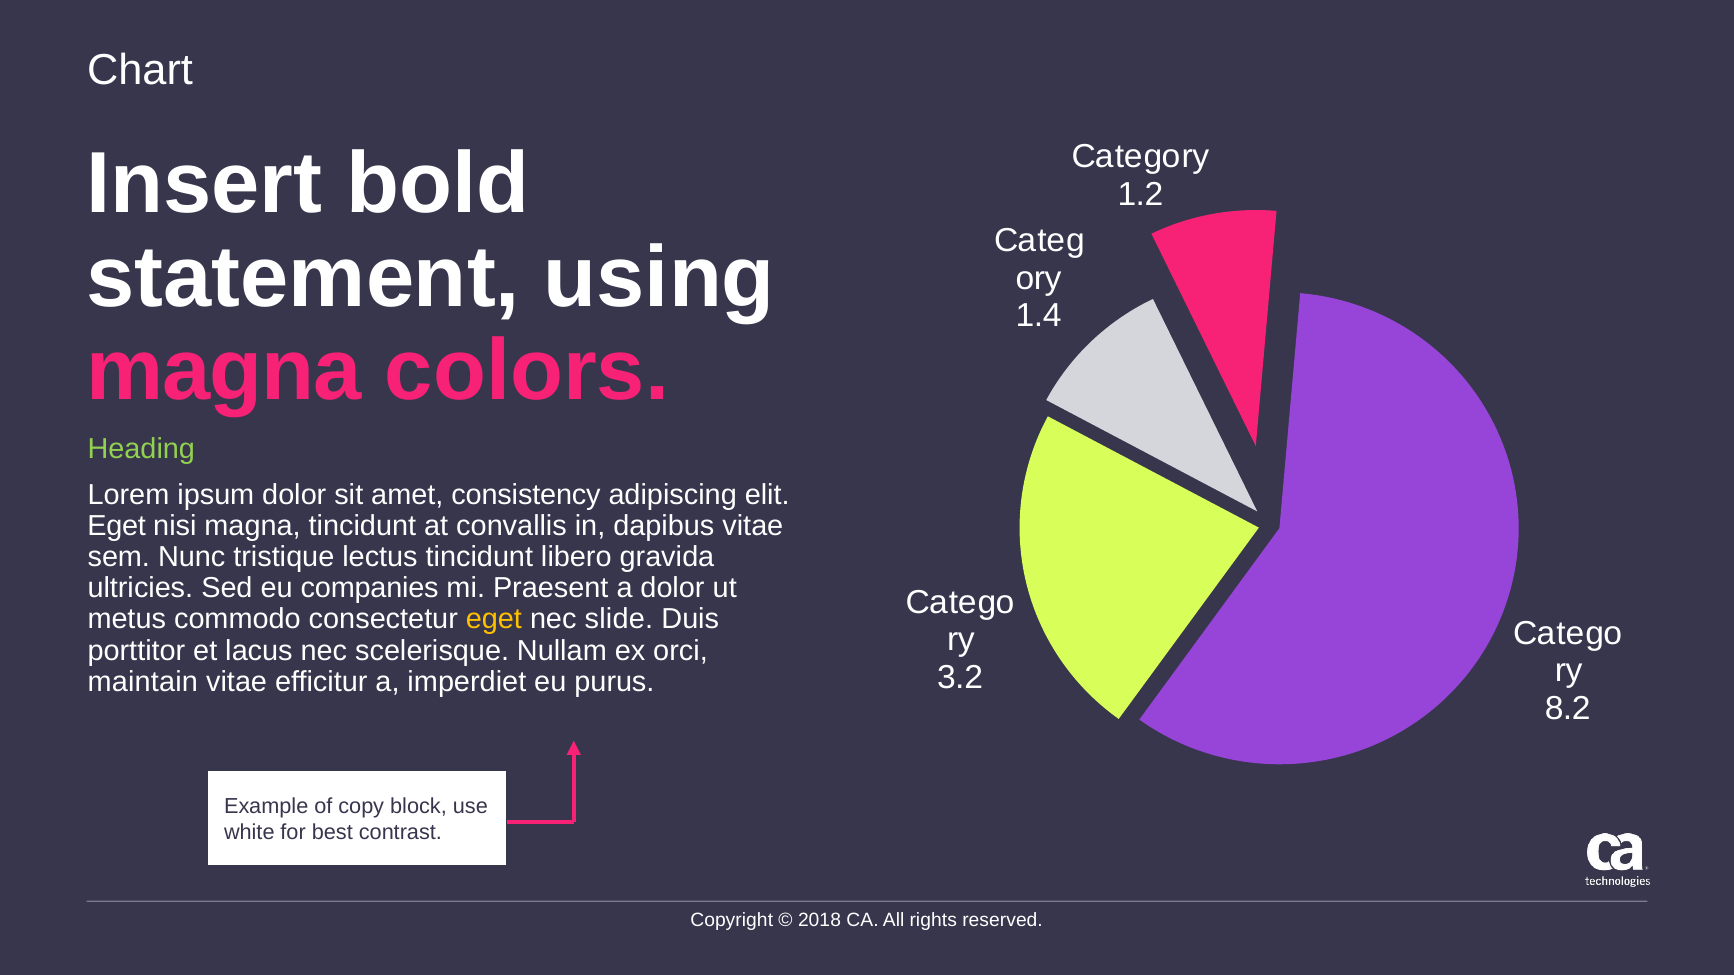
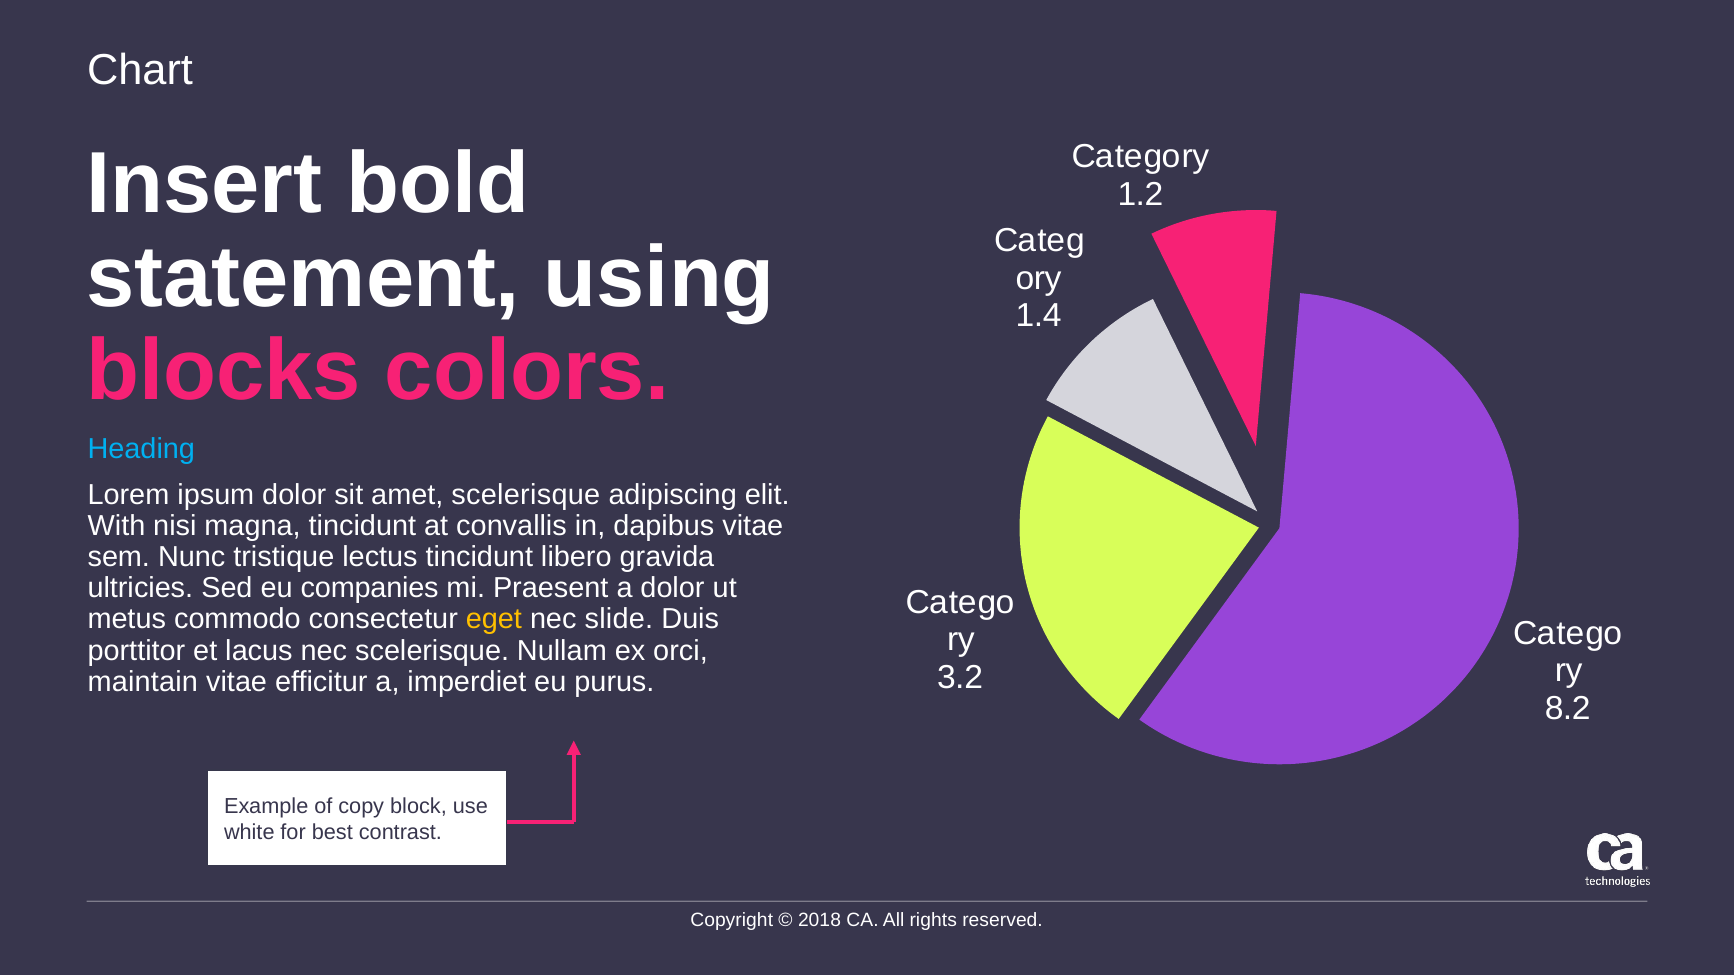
magna: magna -> blocks (224, 371)
Heading colour: light green -> light blue (141, 449)
amet consistency: consistency -> scelerisque (526, 495)
Eget: Eget -> With (117, 526)
